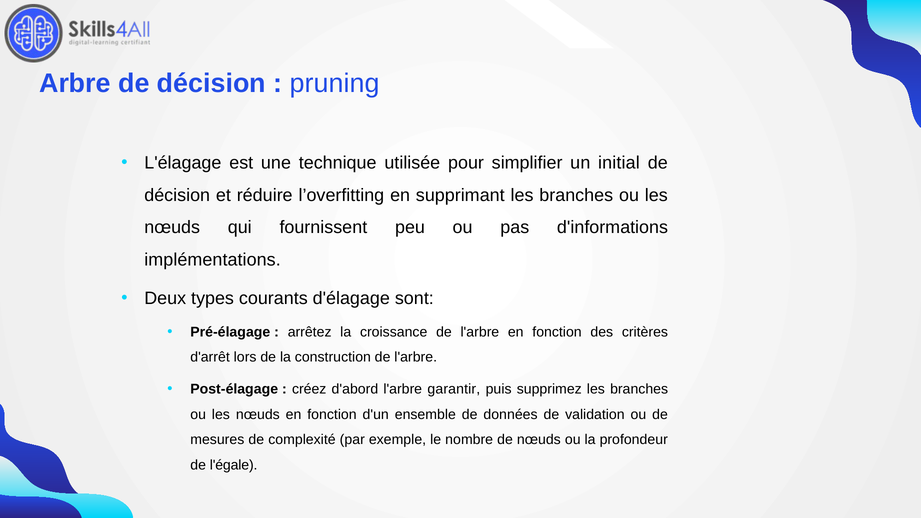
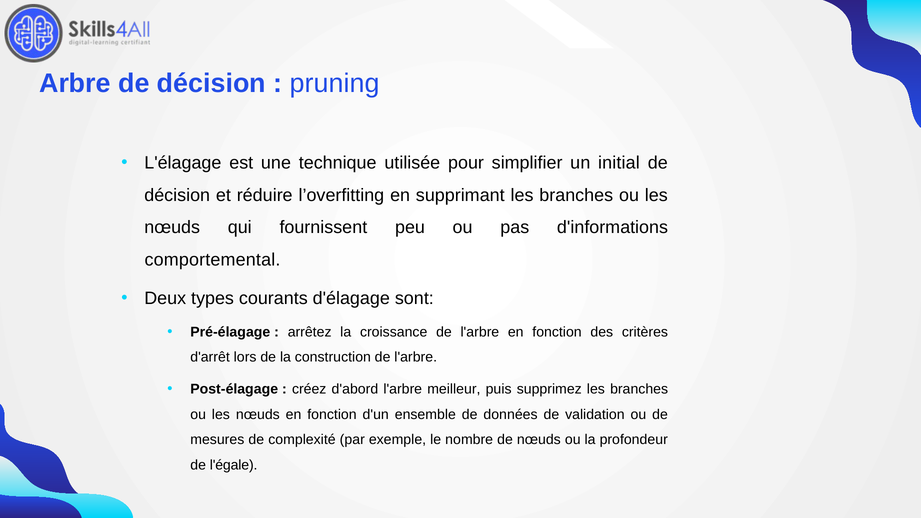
implémentations: implémentations -> comportemental (212, 260)
garantir: garantir -> meilleur (454, 389)
